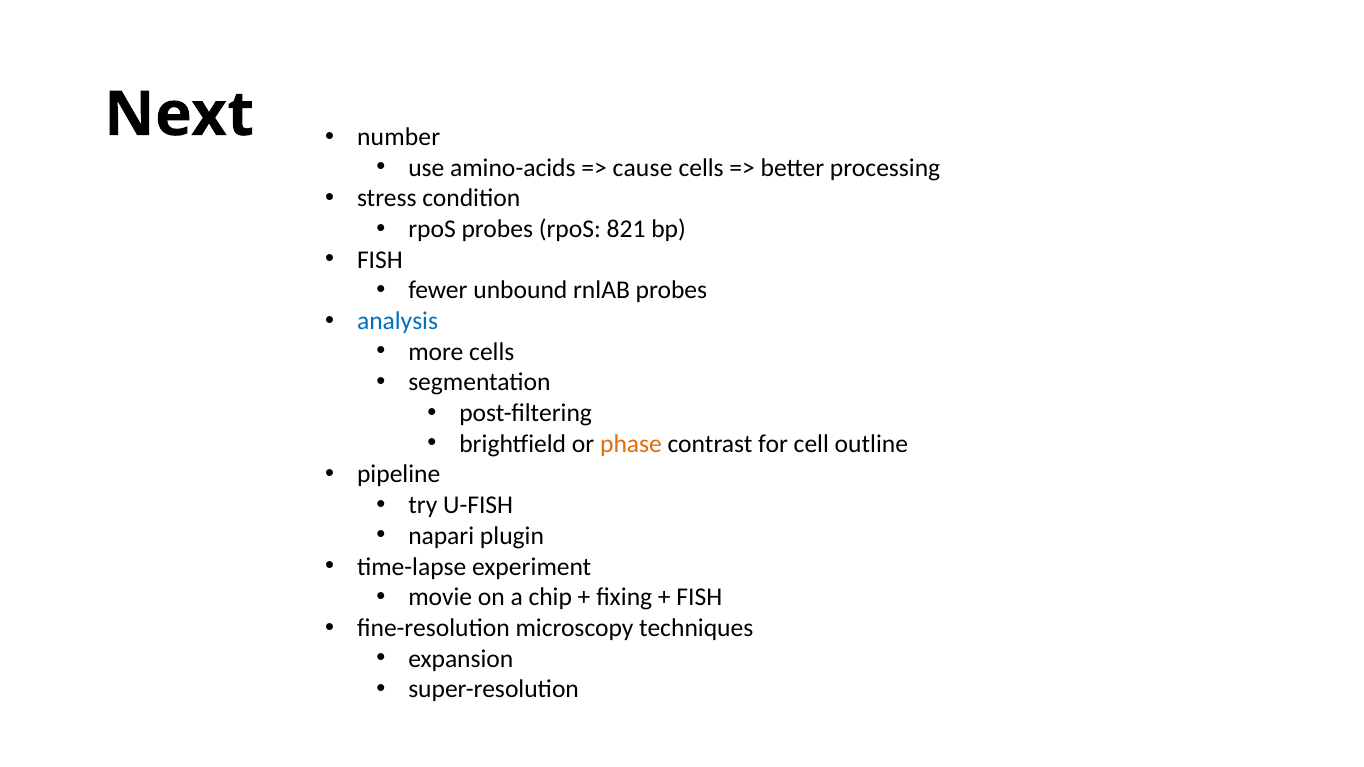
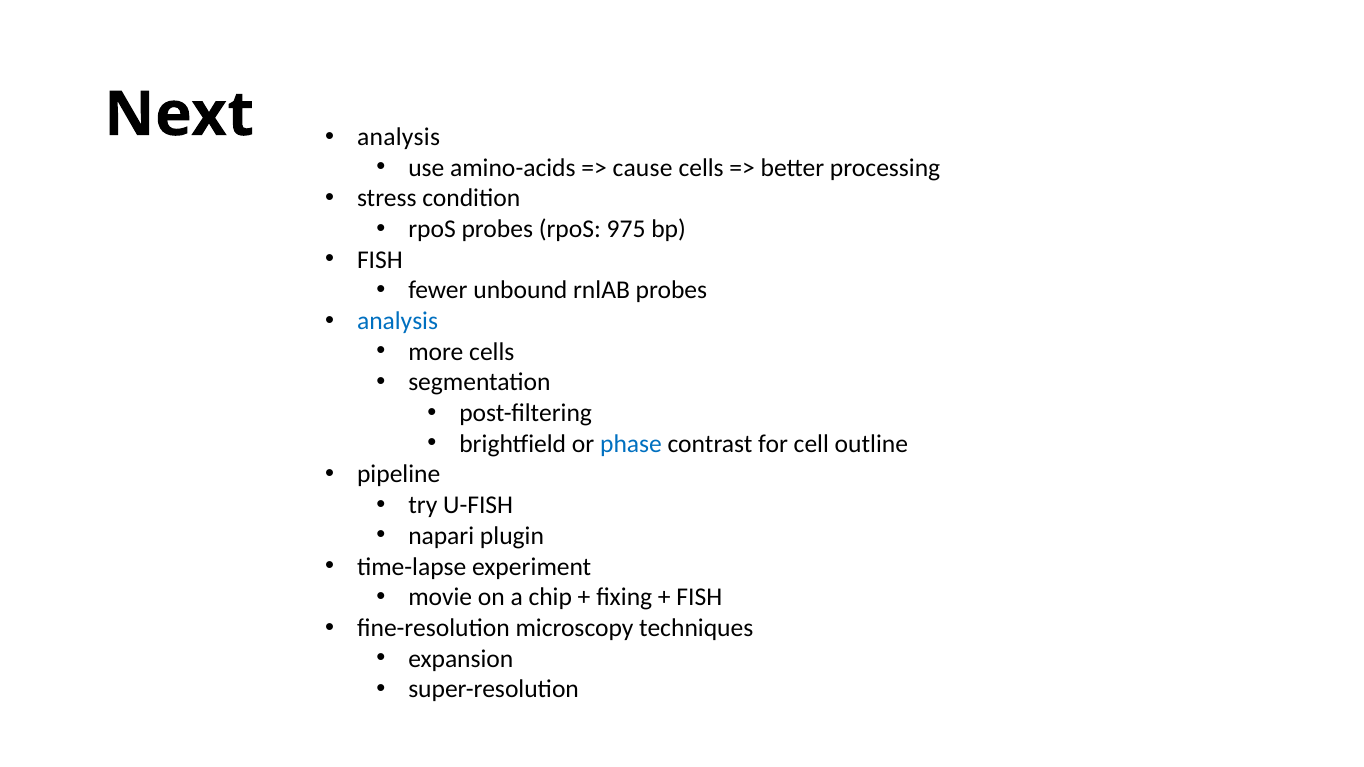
number: number -> analysis (399, 137)
821: 821 -> 975 (626, 229)
phase colour: orange -> blue (631, 444)
